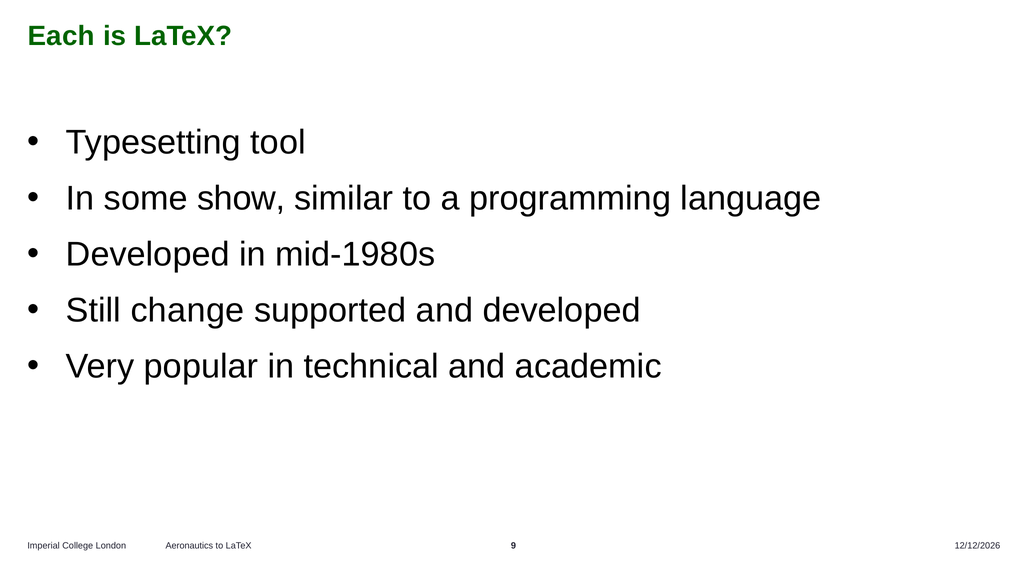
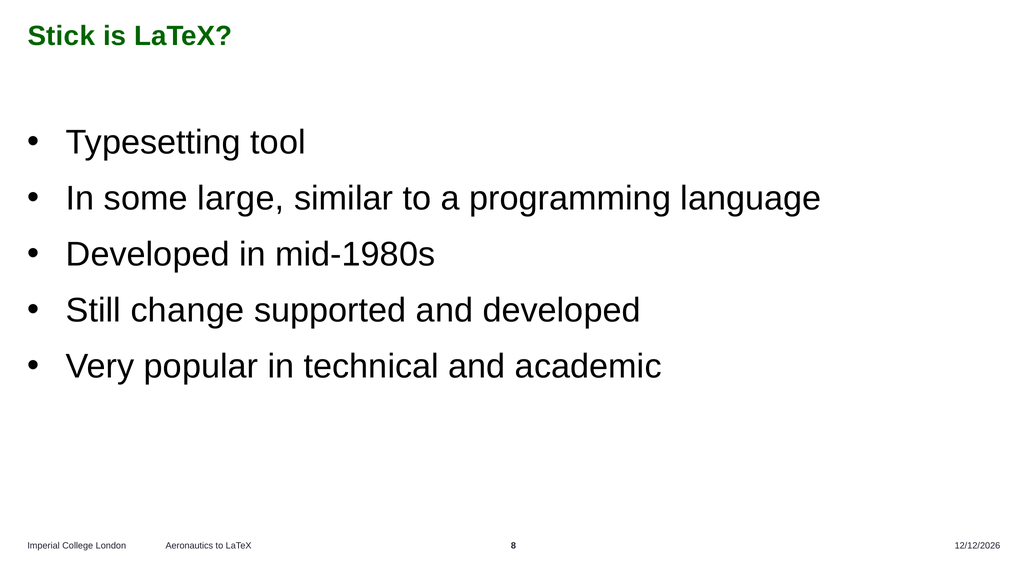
Each: Each -> Stick (61, 36)
show: show -> large (241, 198)
9: 9 -> 8 (513, 545)
